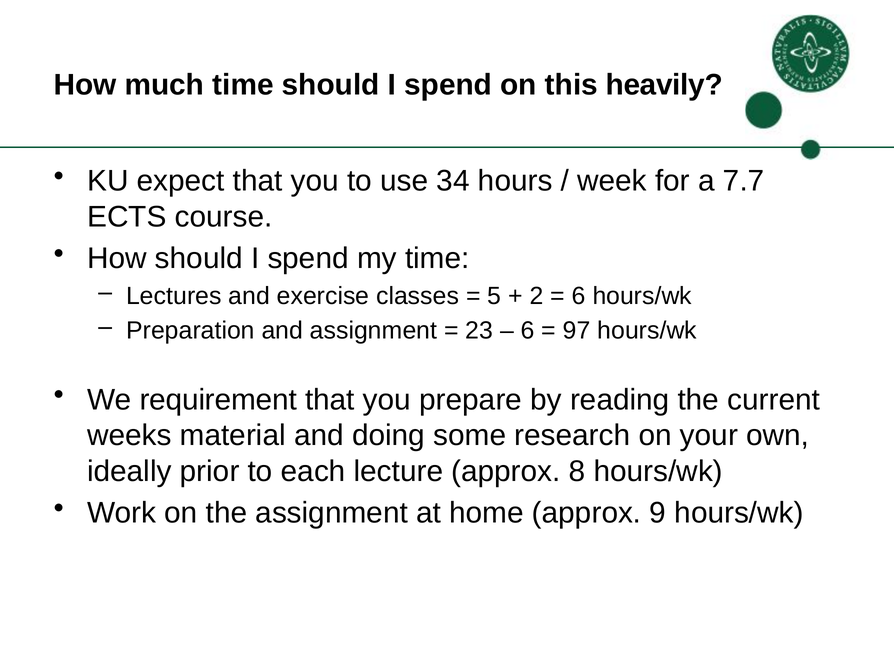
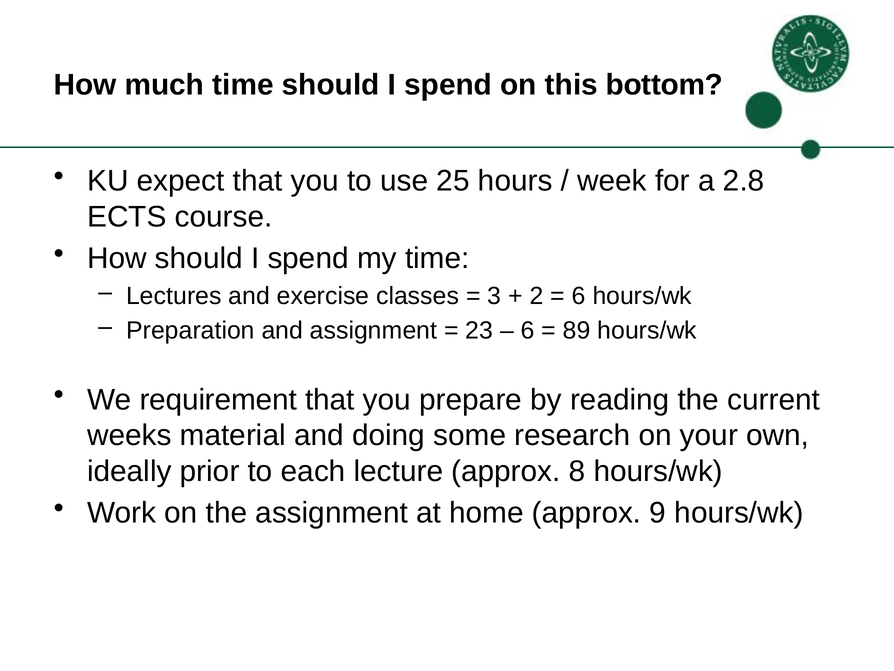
heavily: heavily -> bottom (664, 85)
34: 34 -> 25 (453, 181)
7.7: 7.7 -> 2.8 (744, 181)
5: 5 -> 3 (494, 296)
97: 97 -> 89 (577, 331)
